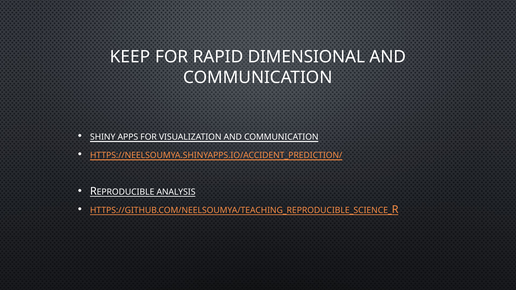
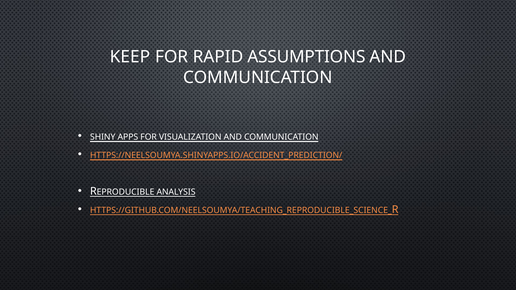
DIMENSIONAL: DIMENSIONAL -> ASSUMPTIONS (306, 57)
